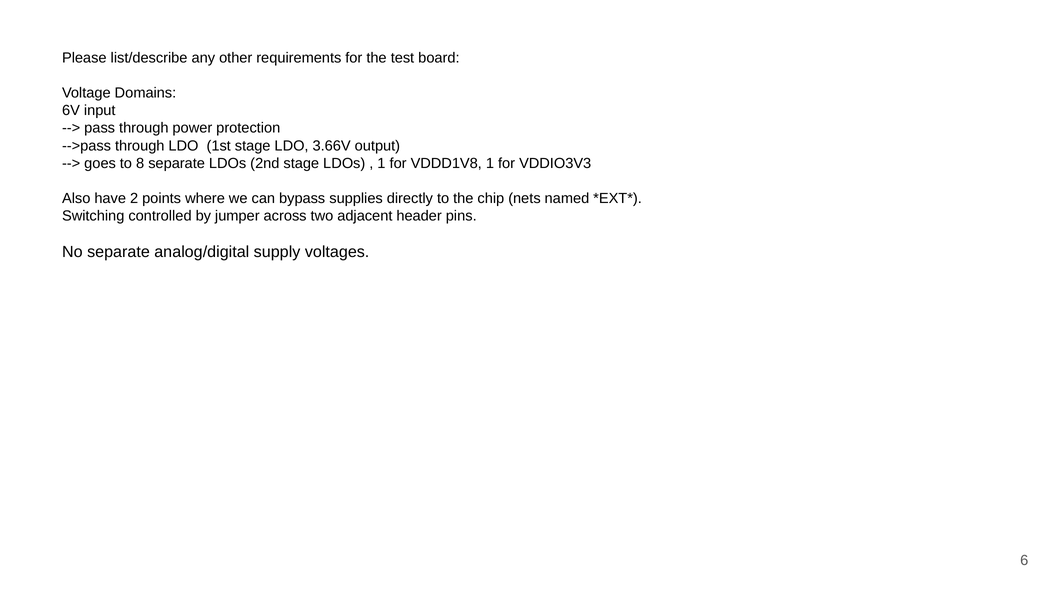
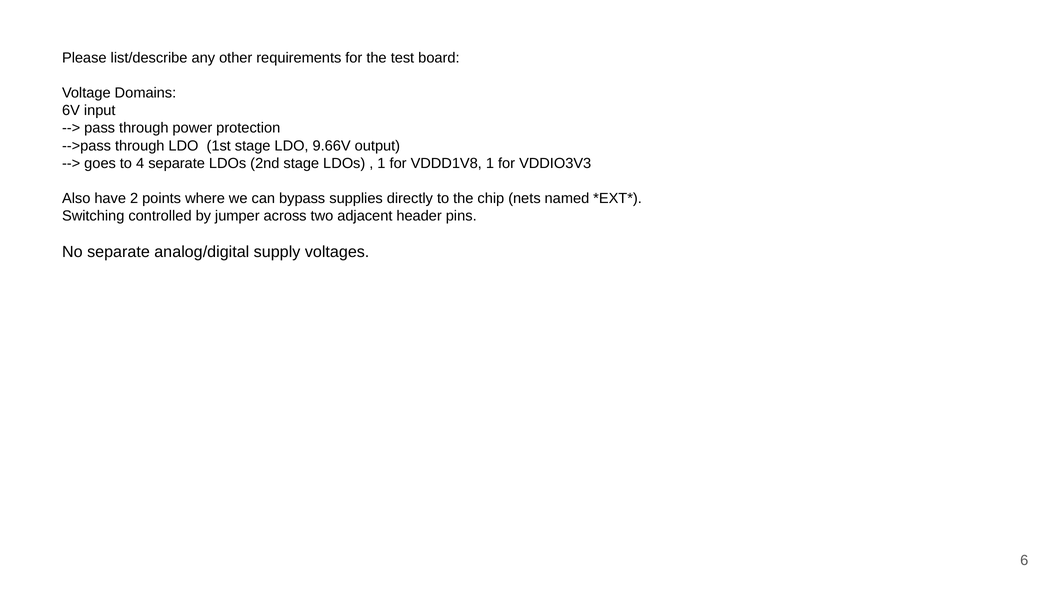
3.66V: 3.66V -> 9.66V (332, 146)
8: 8 -> 4 (140, 163)
